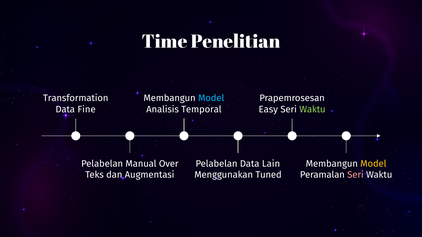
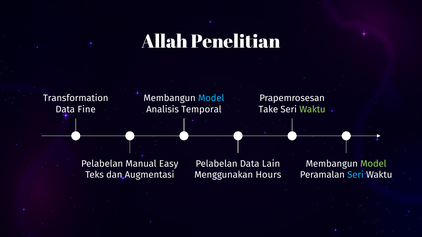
Time: Time -> Allah (165, 42)
Easy: Easy -> Take (268, 109)
Over: Over -> Easy (169, 164)
Model colour: yellow -> light green (373, 164)
Tuned: Tuned -> Hours (268, 175)
Seri colour: pink -> light blue (355, 175)
